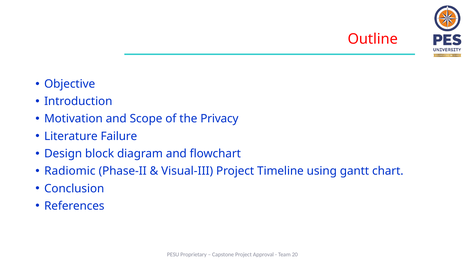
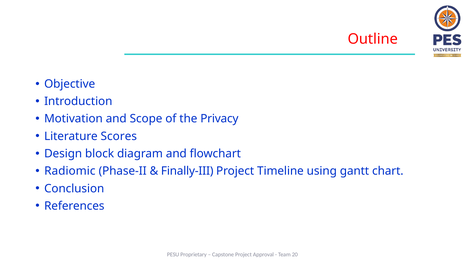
Failure: Failure -> Scores (119, 136)
Visual-III: Visual-III -> Finally-III (187, 171)
